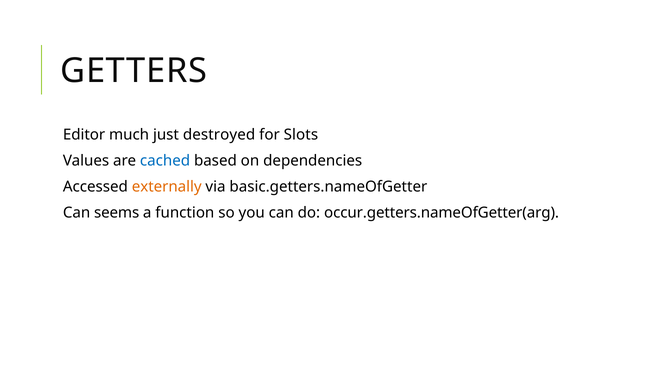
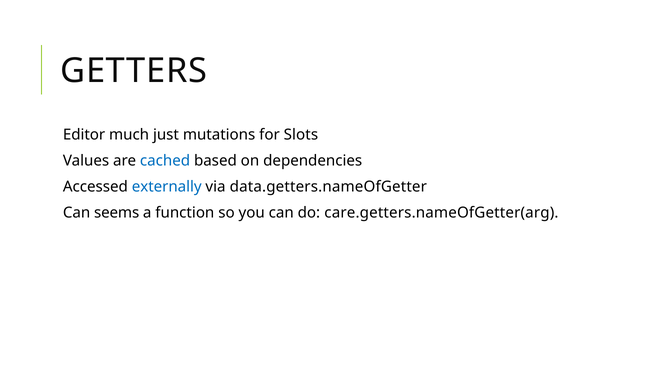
destroyed: destroyed -> mutations (219, 134)
externally colour: orange -> blue (167, 186)
basic.getters.nameOfGetter: basic.getters.nameOfGetter -> data.getters.nameOfGetter (328, 186)
occur.getters.nameOfGetter(arg: occur.getters.nameOfGetter(arg -> care.getters.nameOfGetter(arg (441, 212)
